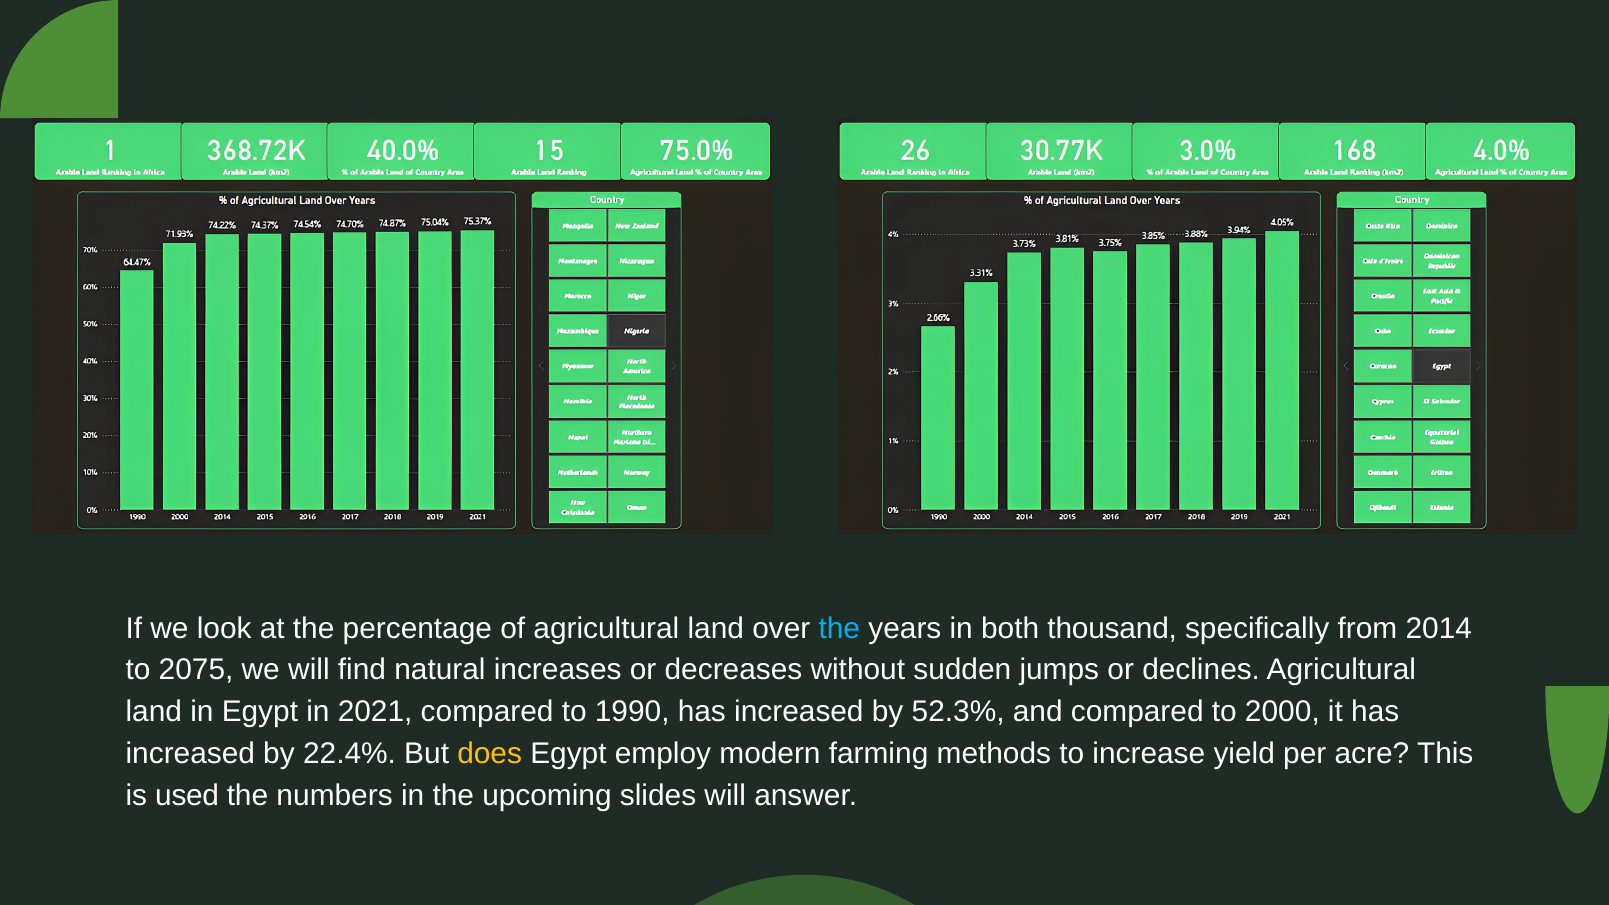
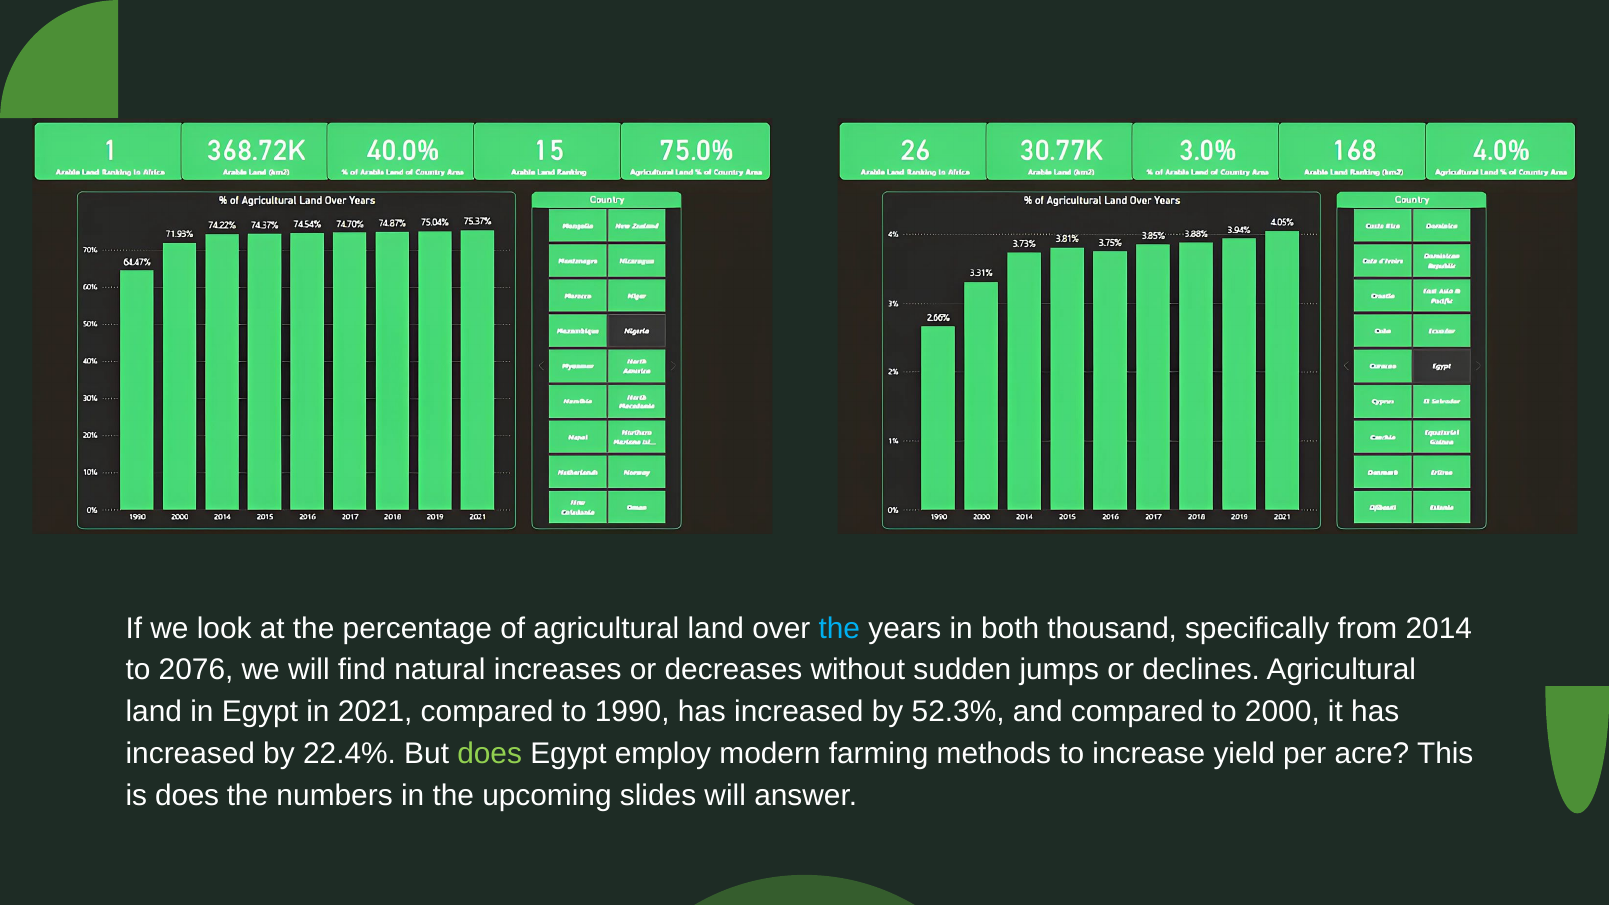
2075: 2075 -> 2076 (196, 670)
does colour: yellow -> light green (490, 754)
is used: used -> does (187, 795)
